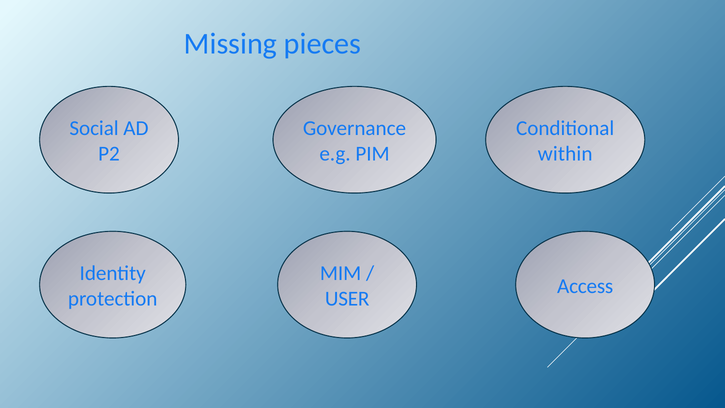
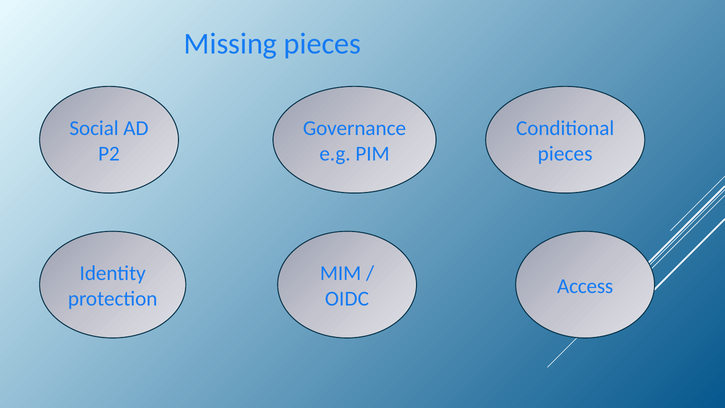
within: within -> pieces (565, 154)
USER: USER -> OIDC (347, 299)
